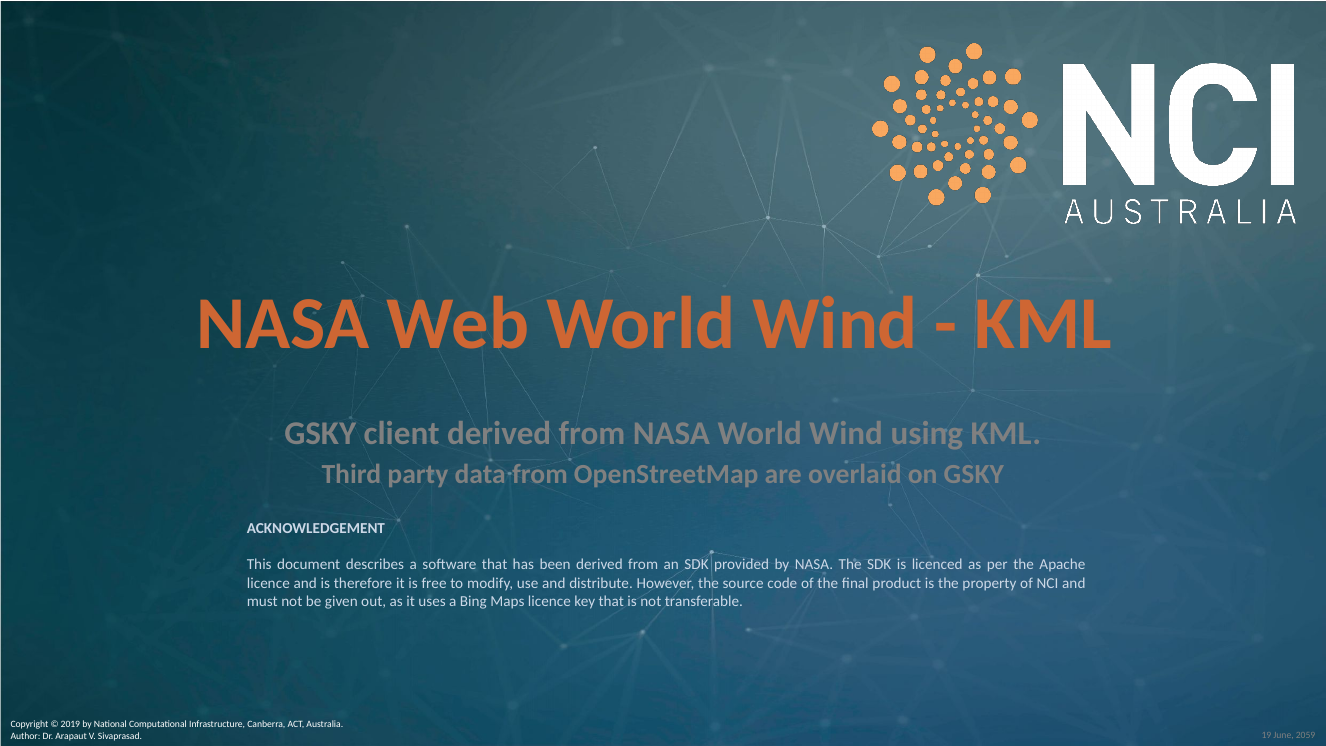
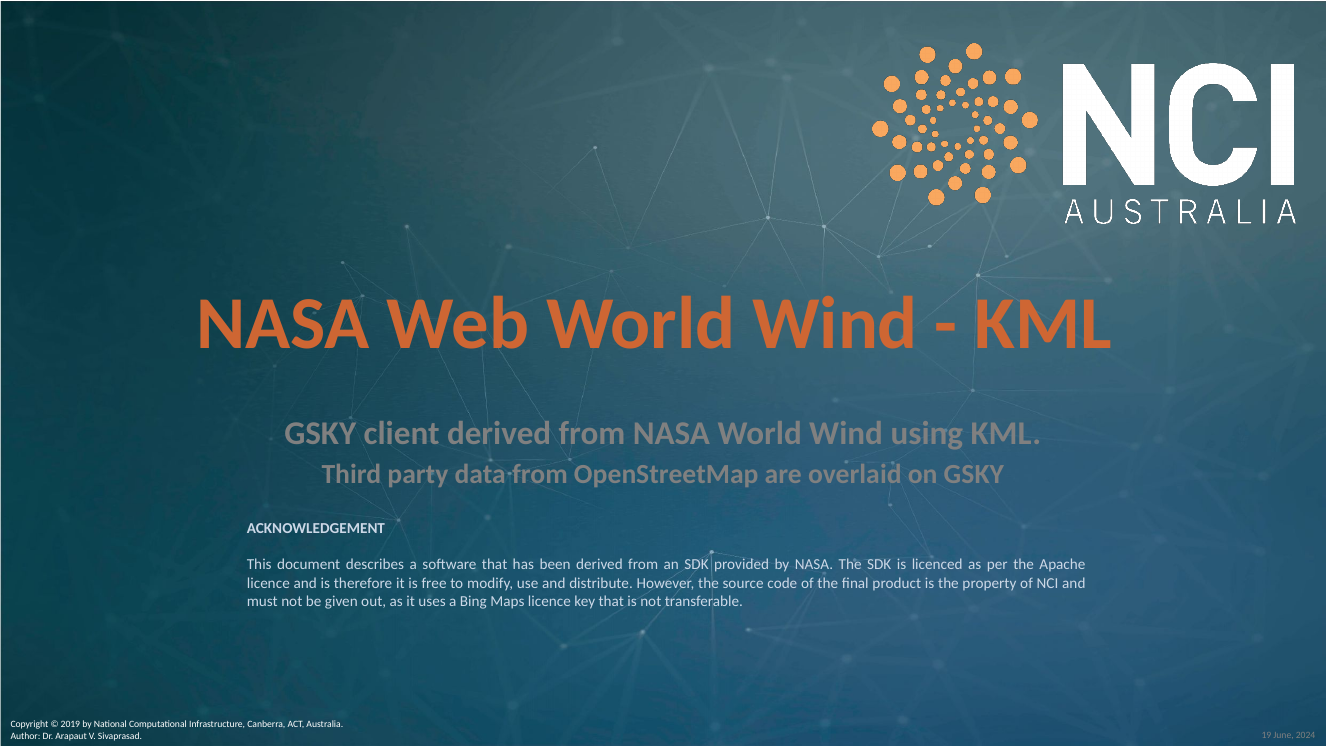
2059: 2059 -> 2024 (1306, 736)
